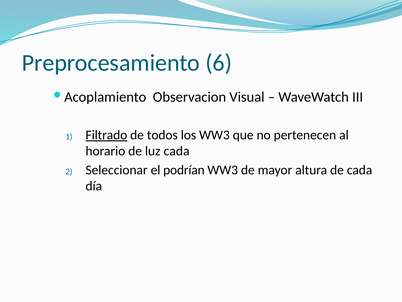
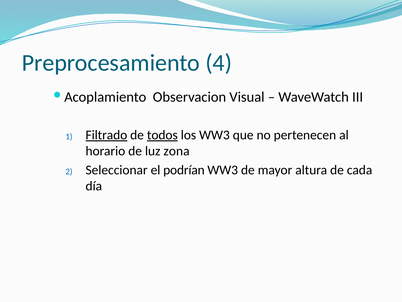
6: 6 -> 4 (219, 63)
todos underline: none -> present (162, 135)
luz cada: cada -> zona (177, 151)
